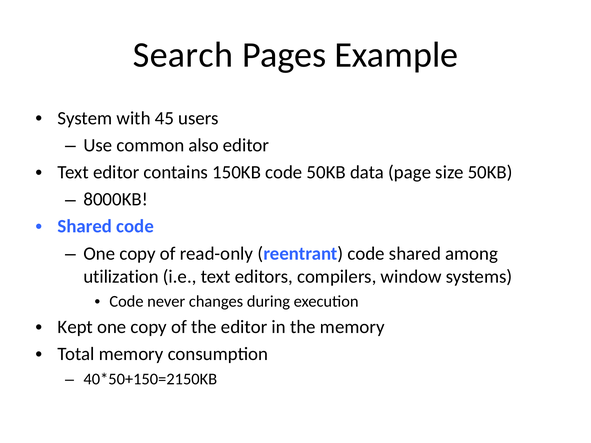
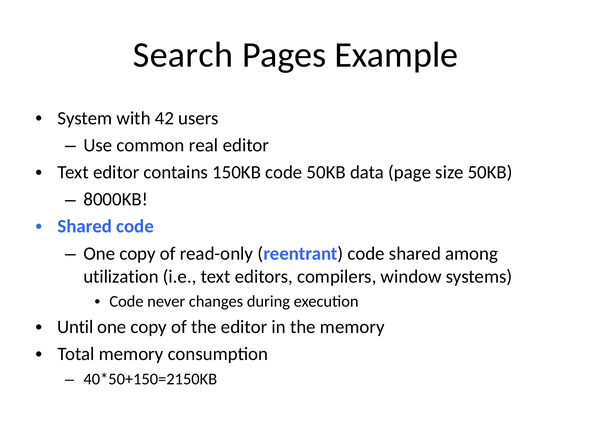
45: 45 -> 42 (164, 118)
also: also -> real (204, 145)
Kept: Kept -> Until (75, 327)
